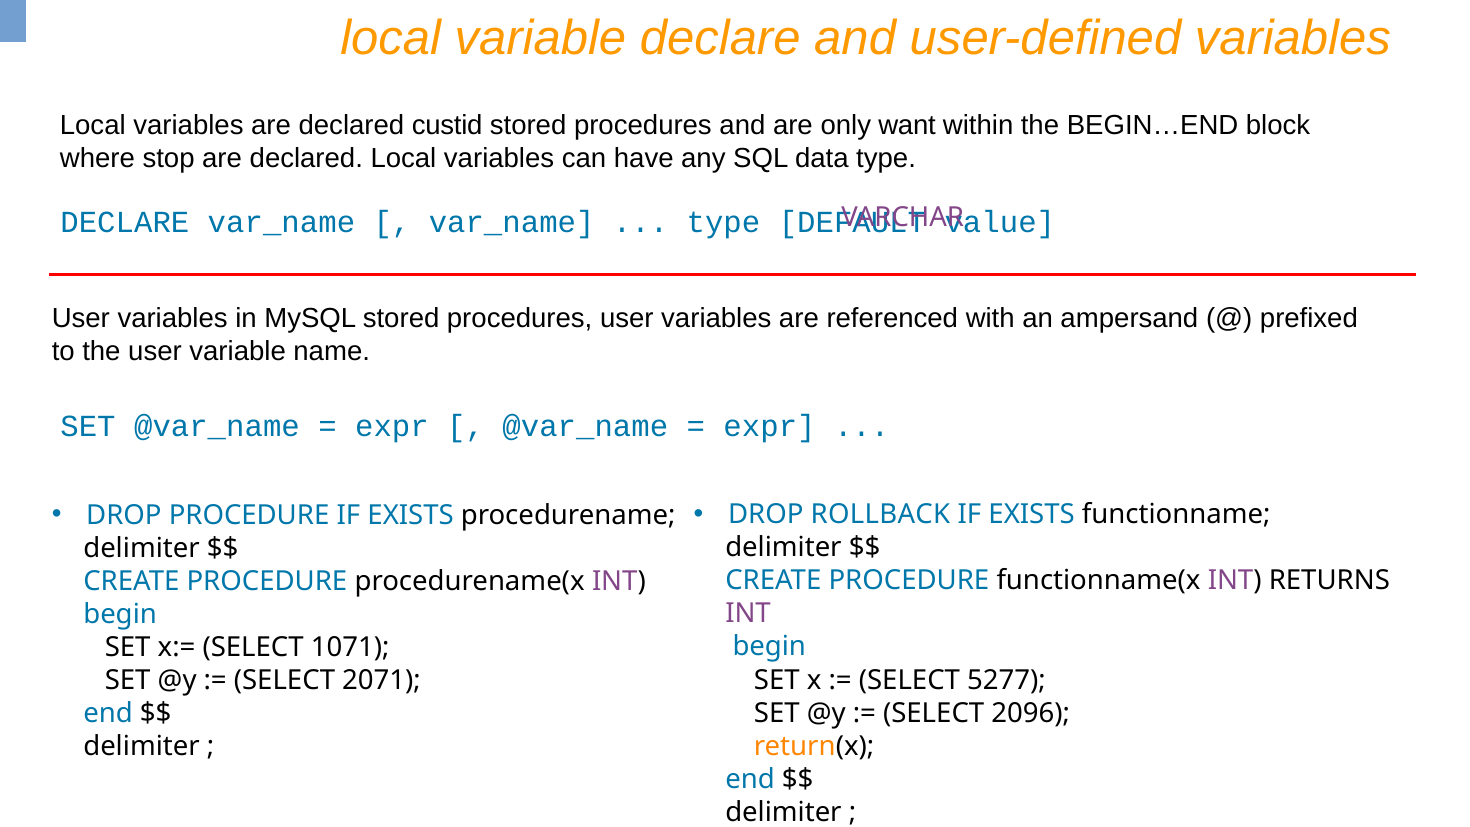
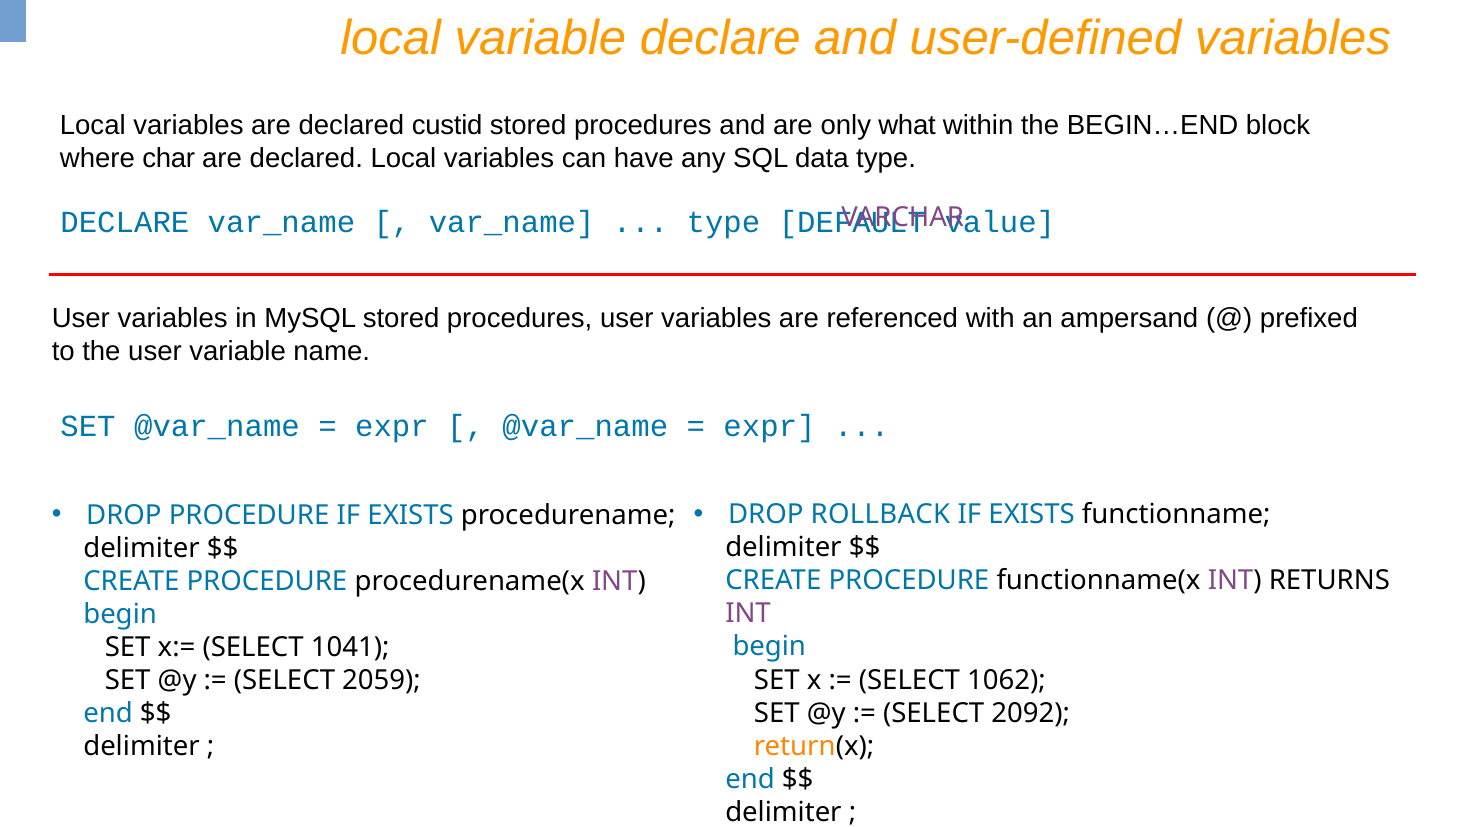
want: want -> what (907, 125)
stop: stop -> char (169, 158)
1071: 1071 -> 1041 (350, 647)
5277: 5277 -> 1062 (1006, 680)
2071: 2071 -> 2059 (382, 680)
2096: 2096 -> 2092 (1031, 713)
